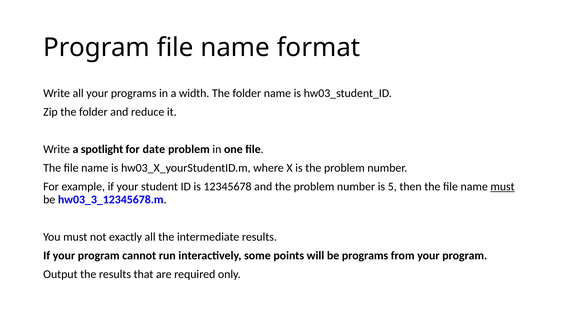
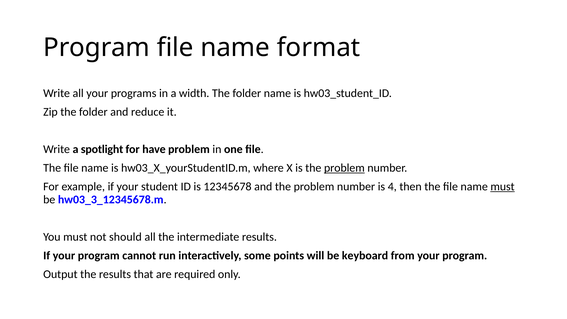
date: date -> have (154, 149)
problem underline: none -> present (344, 168)
5: 5 -> 4 (392, 187)
exactly: exactly -> should (125, 237)
be programs: programs -> keyboard (365, 255)
